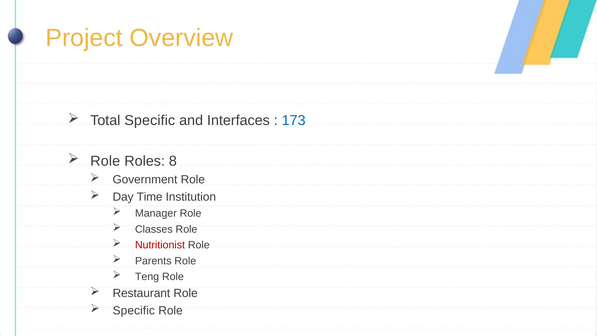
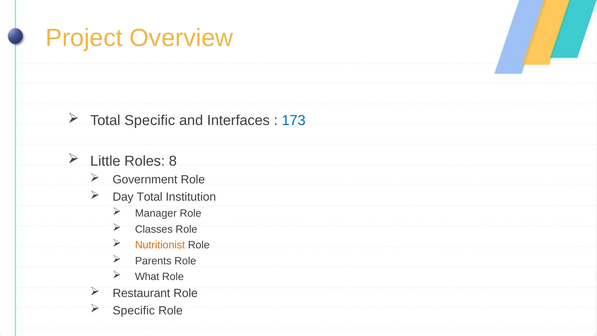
Role: Role -> Little (105, 161)
Day Time: Time -> Total (150, 197)
Nutritionist colour: red -> orange (160, 245)
Teng: Teng -> What (147, 277)
